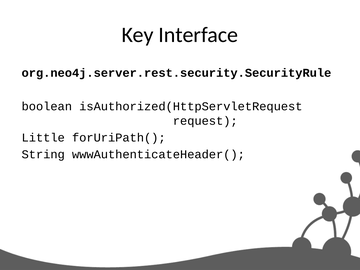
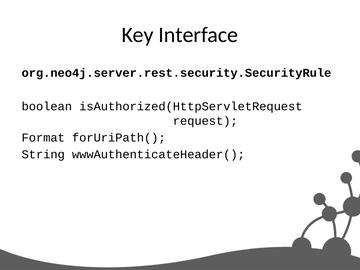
Little: Little -> Format (43, 138)
